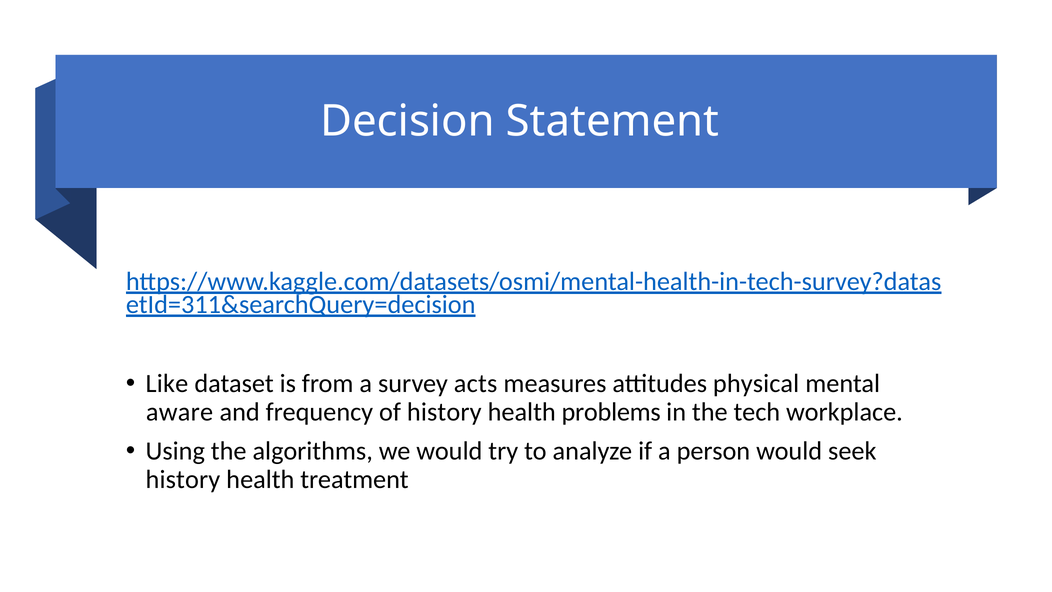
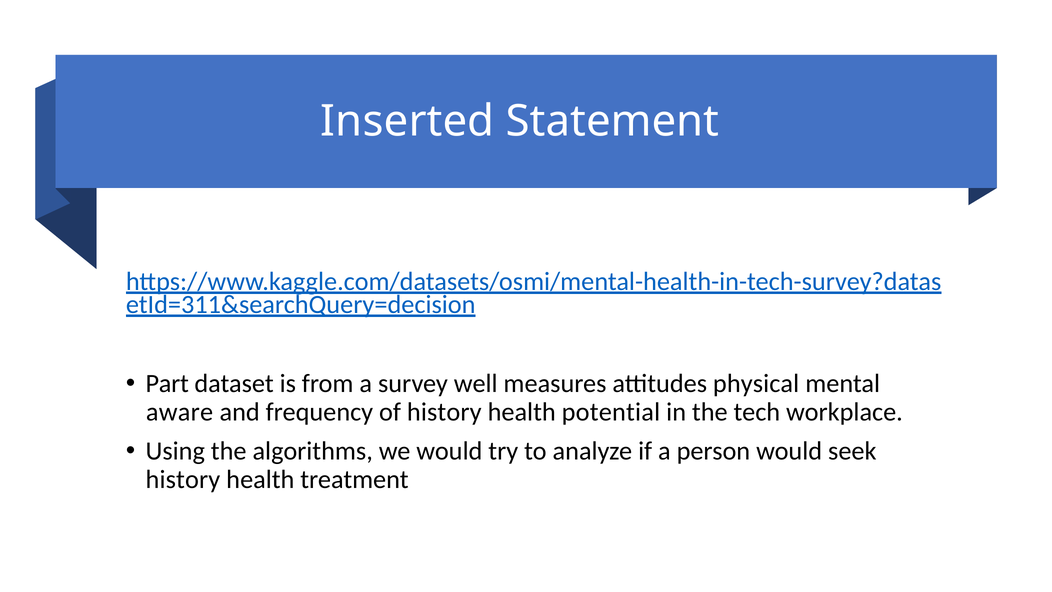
Decision: Decision -> Inserted (407, 121)
Like: Like -> Part (167, 383)
acts: acts -> well (476, 383)
problems: problems -> potential (611, 412)
